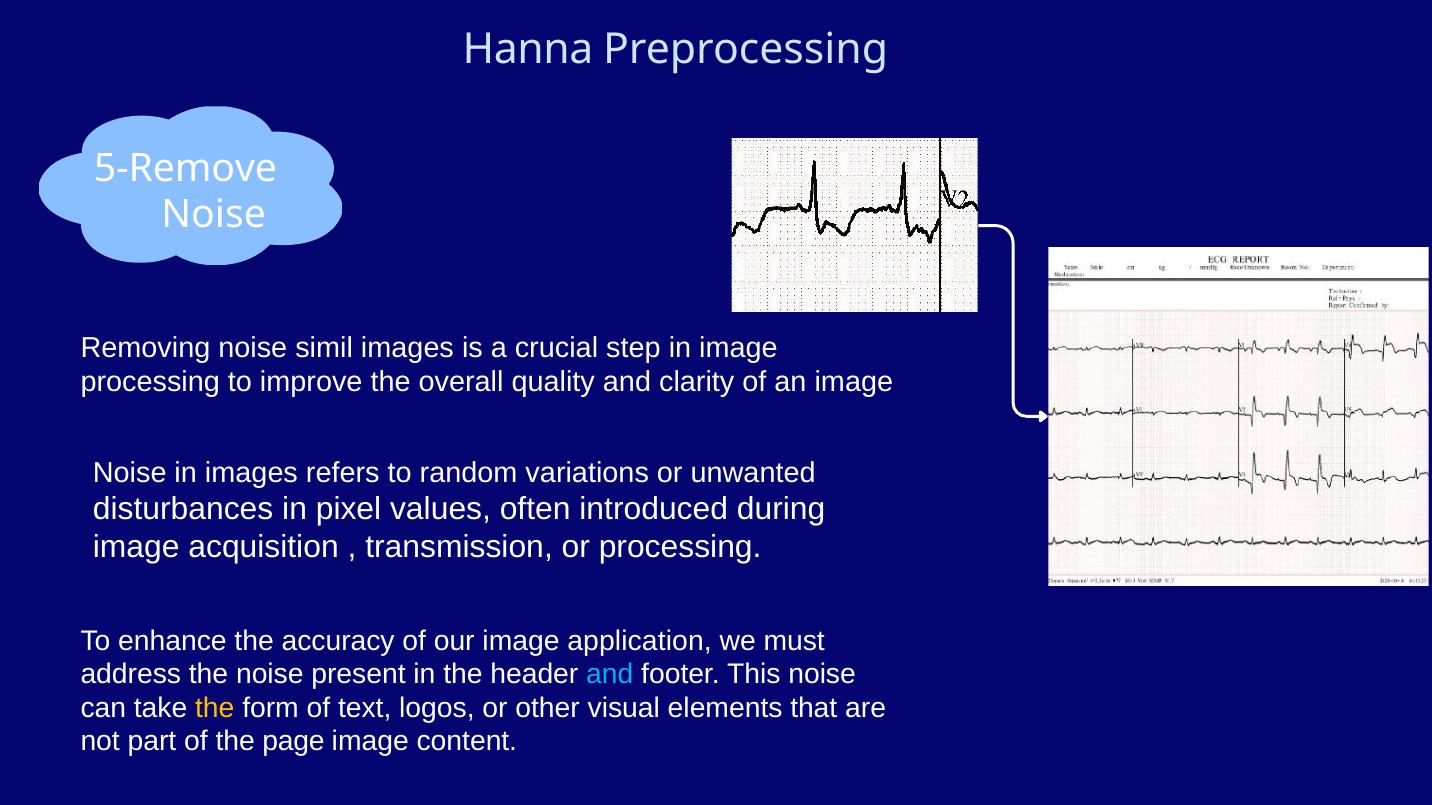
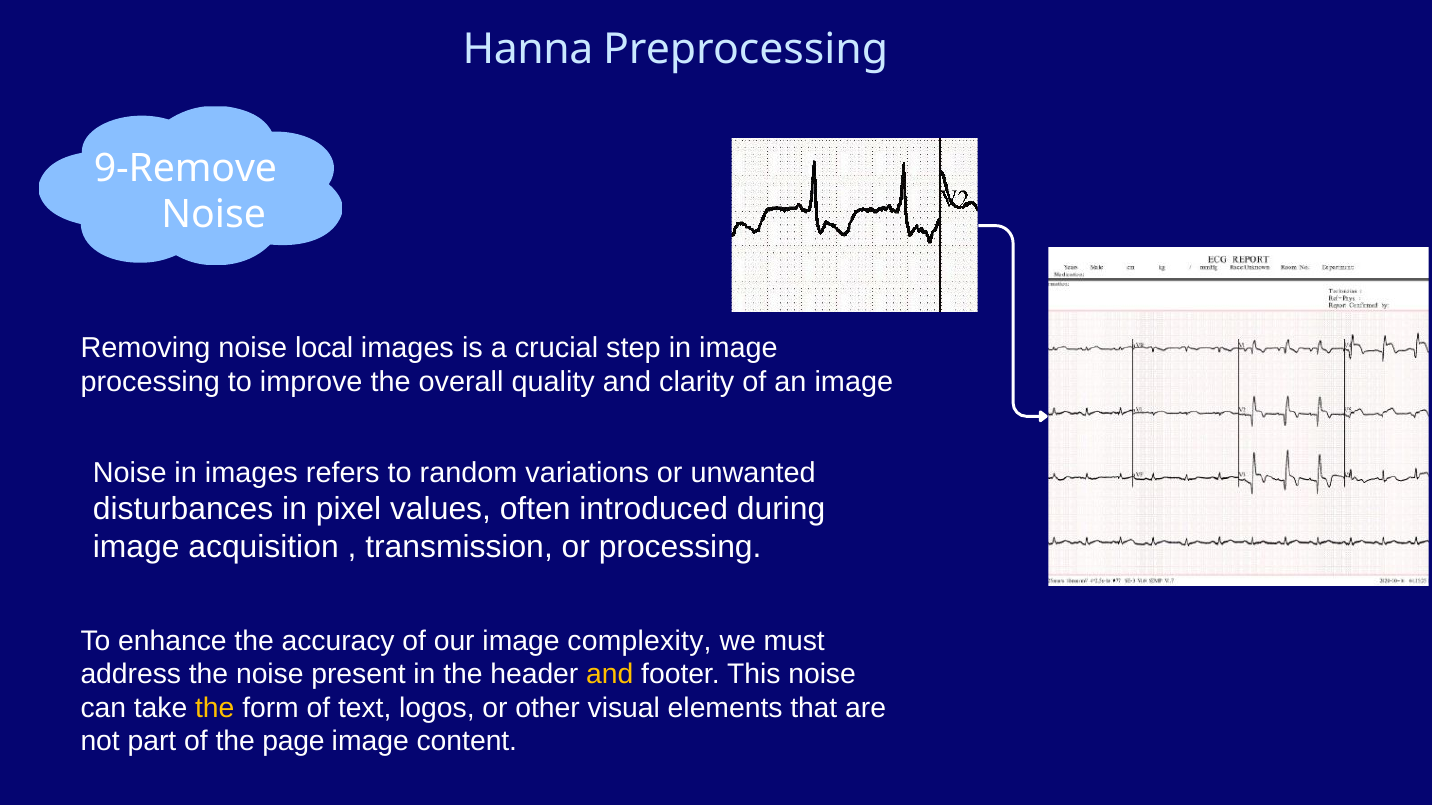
5-Remove: 5-Remove -> 9-Remove (185, 168)
simil: simil -> local (324, 348)
application: application -> complexity (639, 641)
and colour: light blue -> yellow (610, 675)
